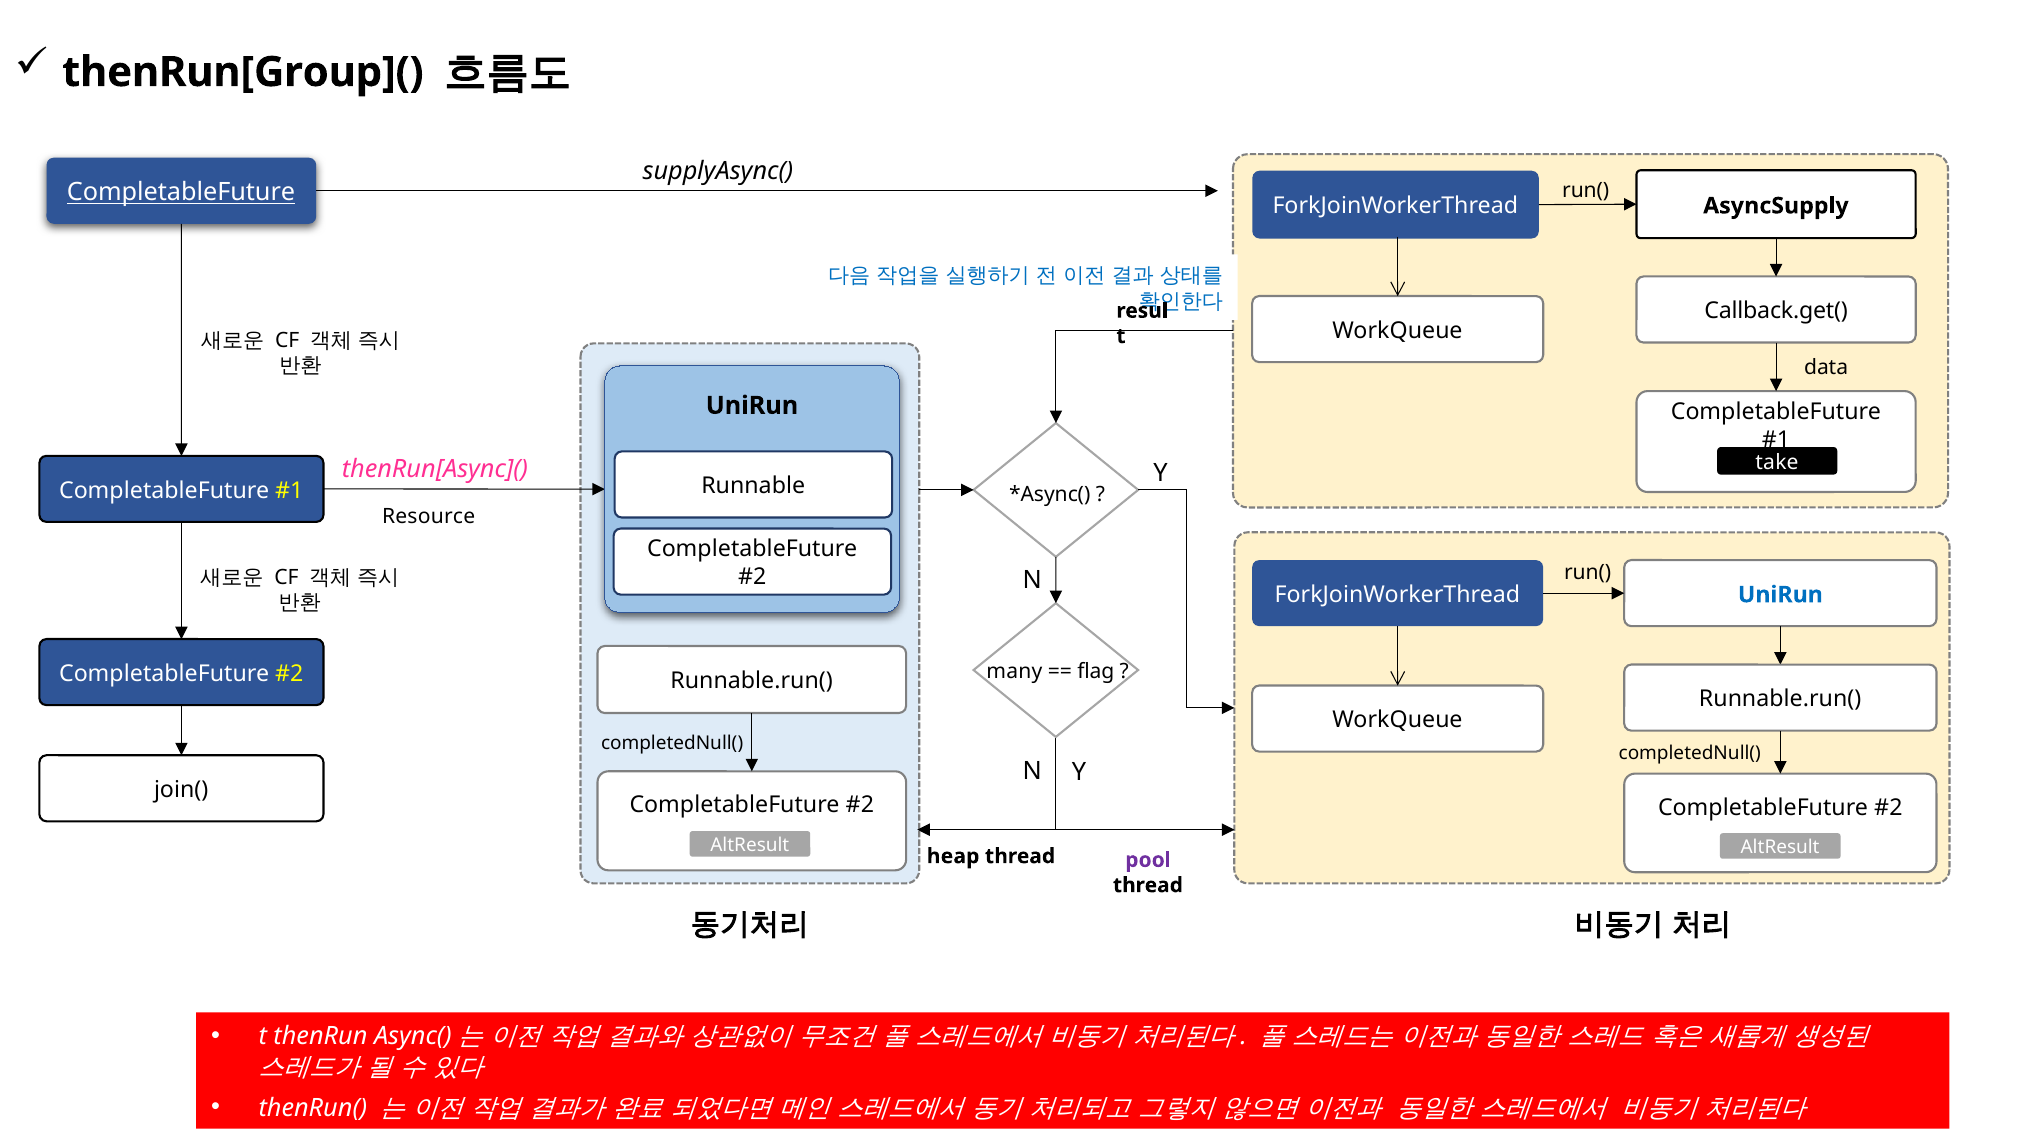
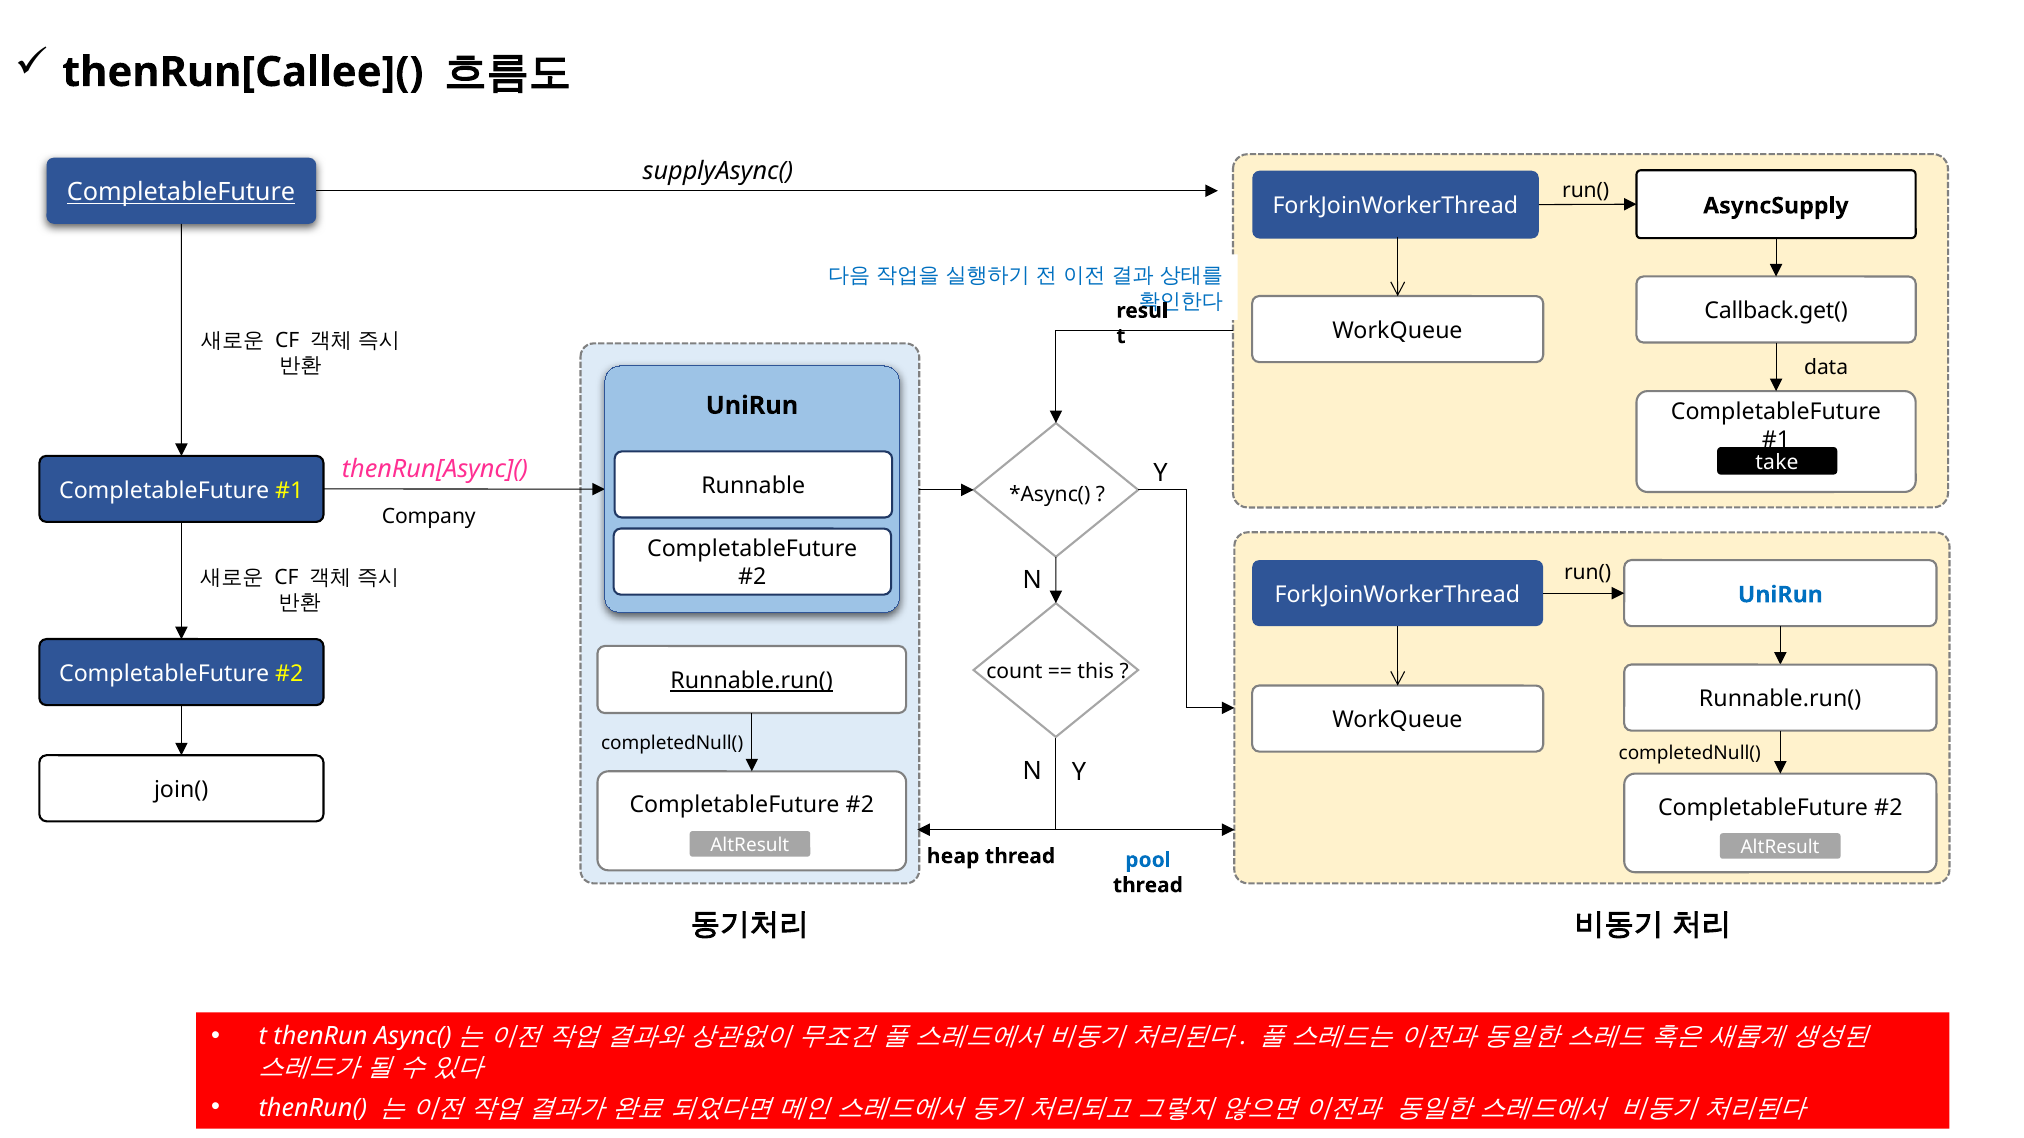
thenRun[Group](: thenRun[Group]( -> thenRun[Callee]( (243, 72)
Resource: Resource -> Company (429, 516)
many: many -> count (1014, 671)
flag: flag -> this (1096, 671)
Runnable.run( underline: none -> present (752, 681)
pool colour: purple -> blue (1148, 860)
